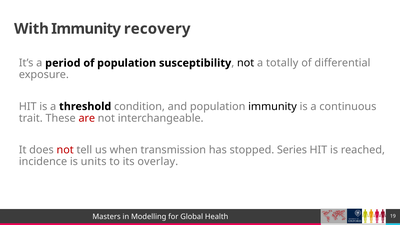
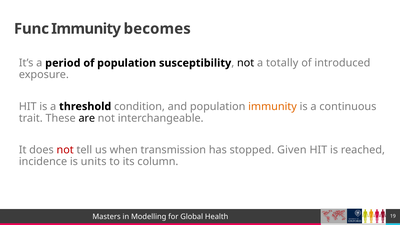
With: With -> Func (31, 29)
recovery: recovery -> becomes (157, 29)
differential: differential -> introduced (342, 63)
immunity colour: black -> orange (273, 106)
are colour: red -> black (87, 118)
Series: Series -> Given (292, 150)
overlay: overlay -> column (158, 162)
